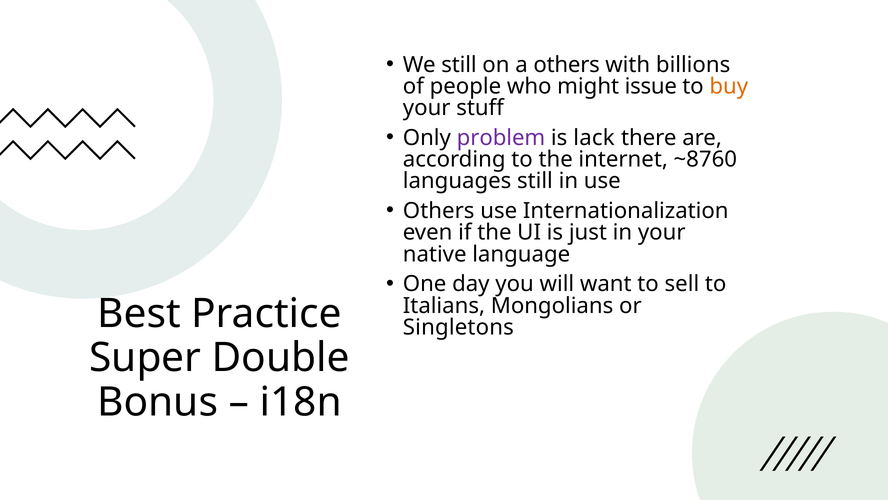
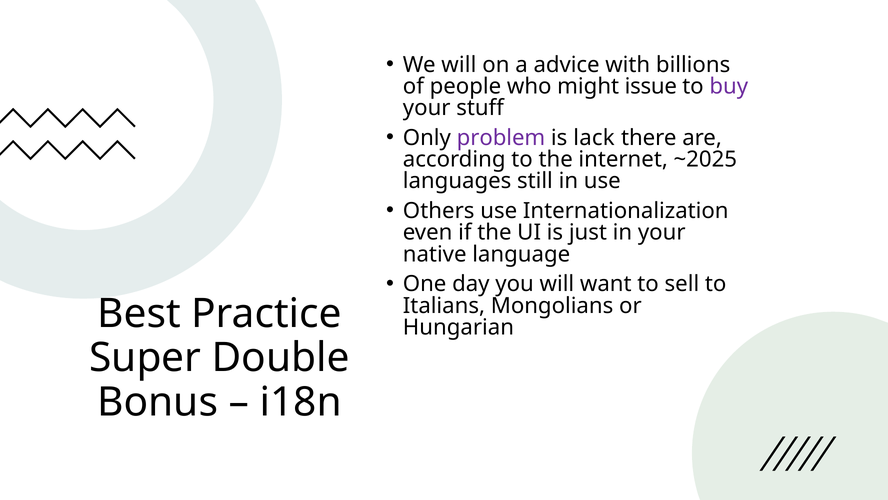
We still: still -> will (459, 65)
a others: others -> advice (567, 65)
buy colour: orange -> purple (729, 86)
~8760: ~8760 -> ~2025 (705, 159)
Singletons: Singletons -> Hungarian (458, 327)
